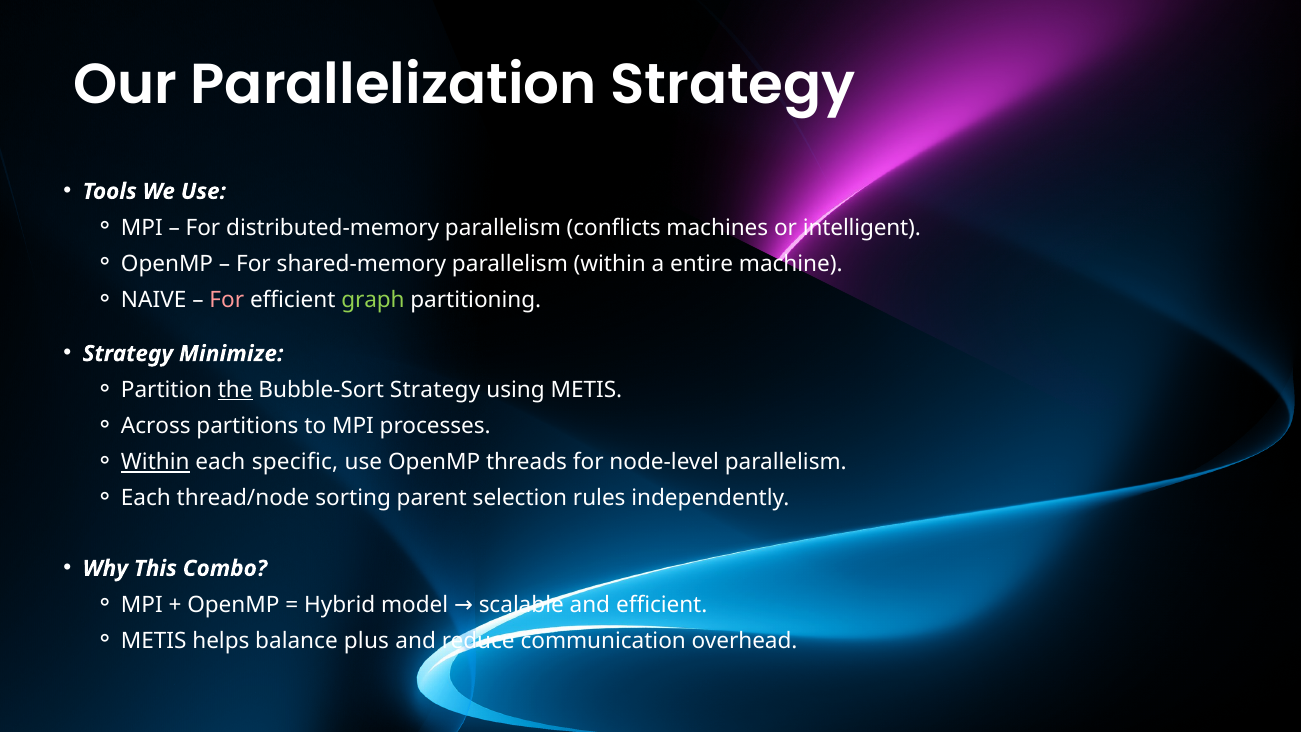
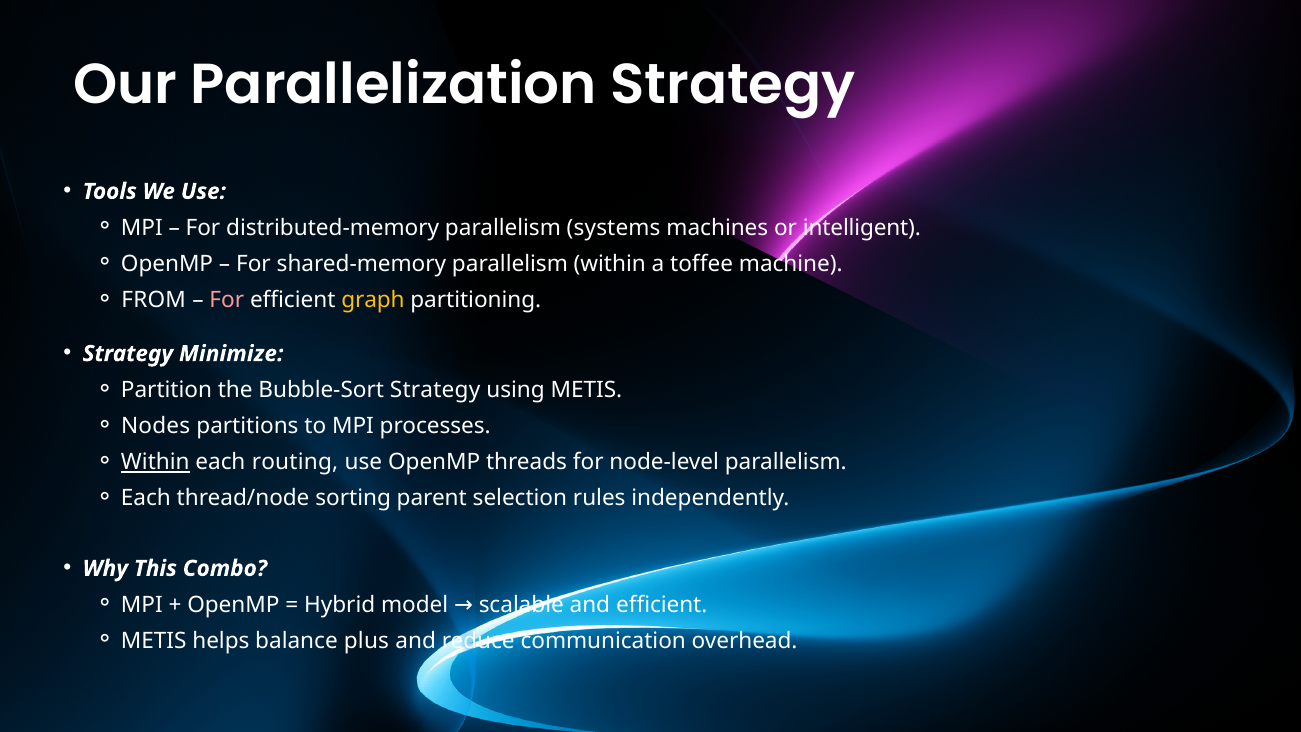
conflicts: conflicts -> systems (614, 228)
entire: entire -> toffee (702, 264)
NAIVE: NAIVE -> FROM (154, 300)
graph colour: light green -> yellow (373, 300)
the underline: present -> none (235, 390)
Across: Across -> Nodes (156, 426)
specific: specific -> routing (295, 462)
